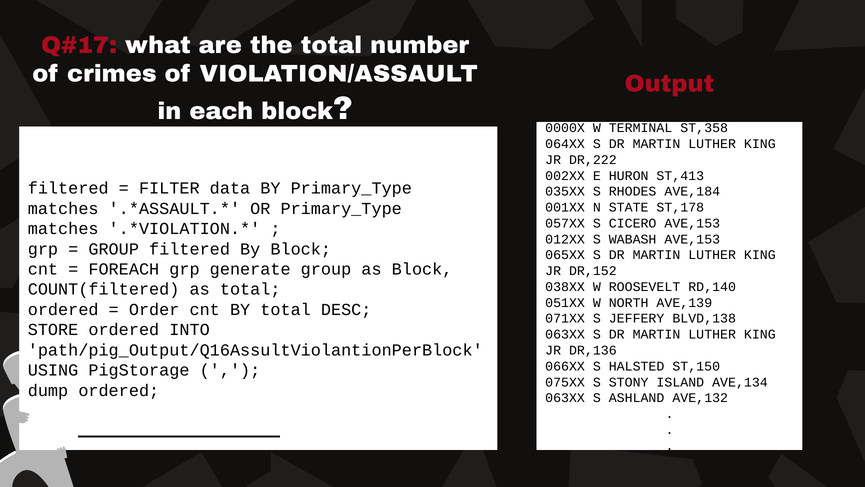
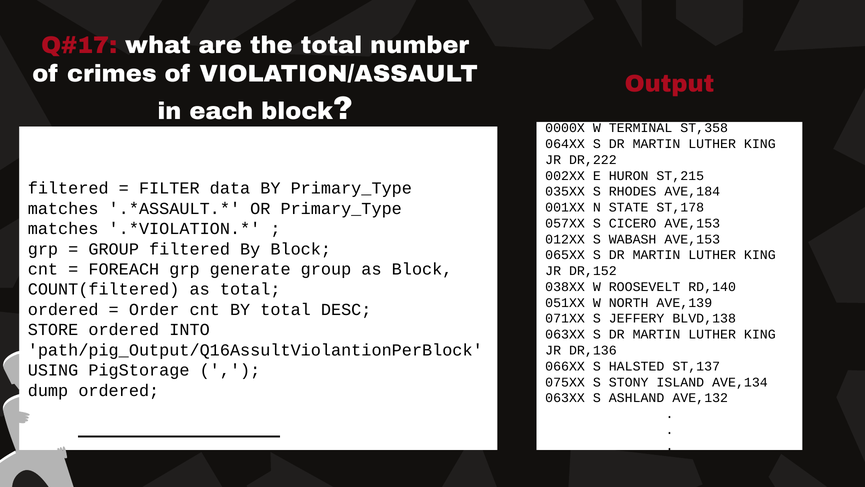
ST,413: ST,413 -> ST,215 (680, 176)
ST,150: ST,150 -> ST,137 (696, 366)
